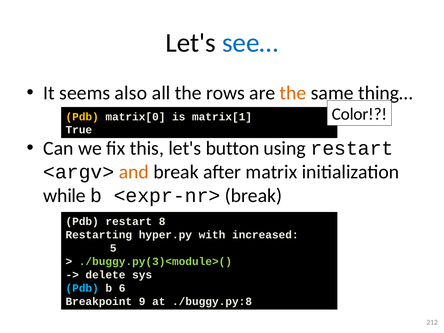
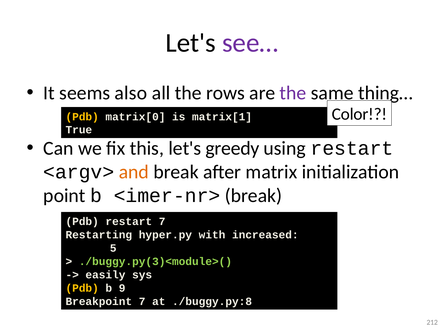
see… colour: blue -> purple (250, 43)
the colour: orange -> purple (293, 93)
button: button -> greedy (233, 148)
while: while -> point (64, 196)
<expr-nr>: <expr-nr> -> <imer-nr> (167, 196)
restart 8: 8 -> 7 (162, 222)
delete: delete -> easily (105, 275)
Pdb colour: light blue -> yellow (82, 288)
6: 6 -> 9 (122, 288)
Breakpoint 9: 9 -> 7 (142, 301)
